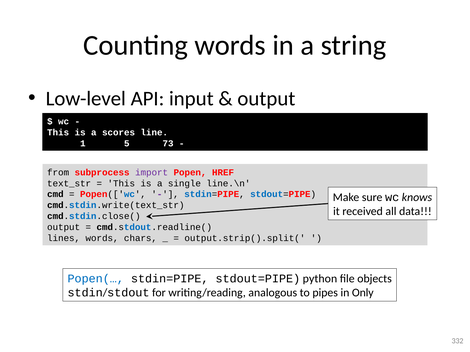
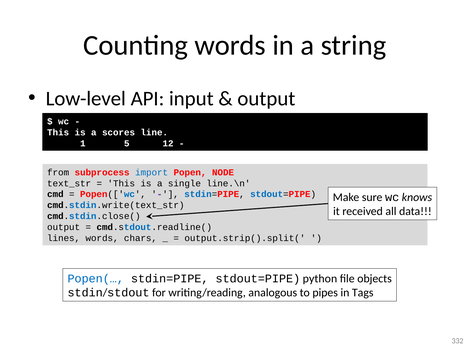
73: 73 -> 12 (168, 144)
import colour: purple -> blue (152, 173)
HREF: HREF -> NODE (223, 173)
Only: Only -> Tags (363, 293)
